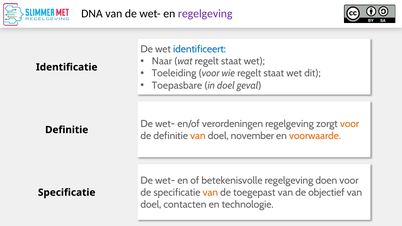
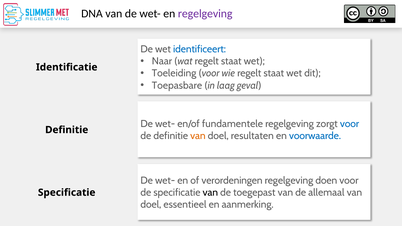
in doel: doel -> laag (226, 85)
verordeningen: verordeningen -> fundamentele (232, 124)
voor colour: orange -> blue (349, 124)
november: november -> resultaten (252, 136)
voorwaarde colour: orange -> blue (315, 136)
betekenisvolle: betekenisvolle -> verordeningen (232, 181)
van colour: orange -> black (210, 193)
objectief: objectief -> allemaal (326, 193)
contacten: contacten -> essentieel (185, 205)
technologie: technologie -> aanmerking (248, 205)
